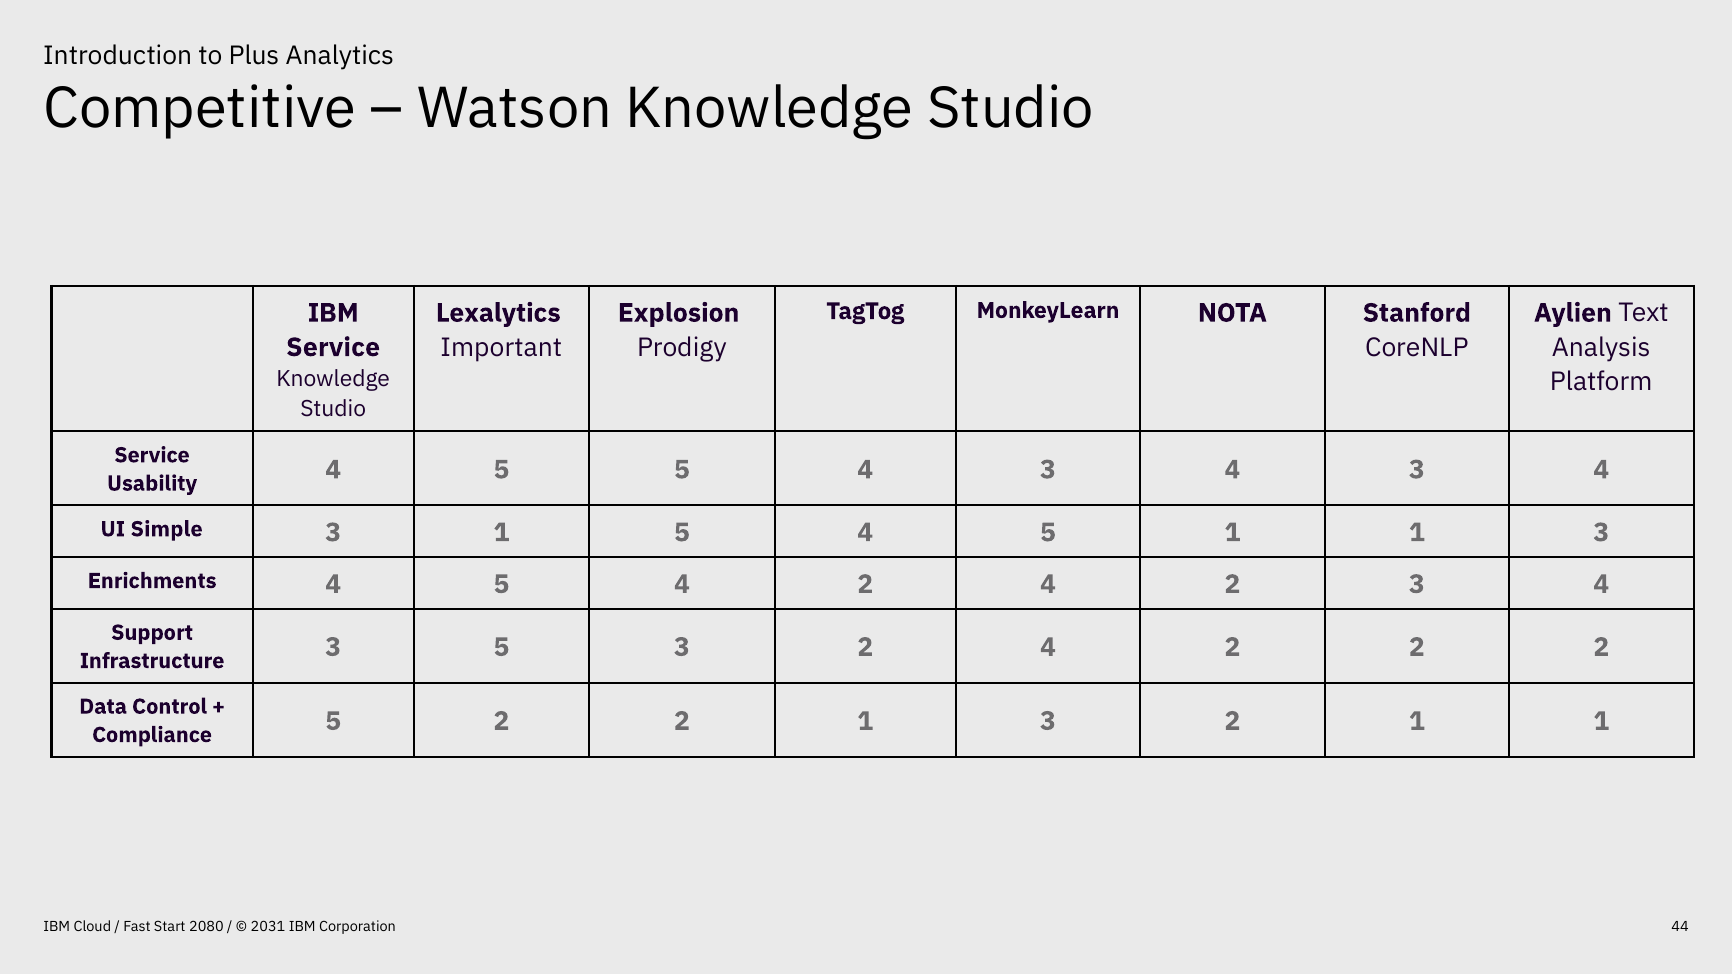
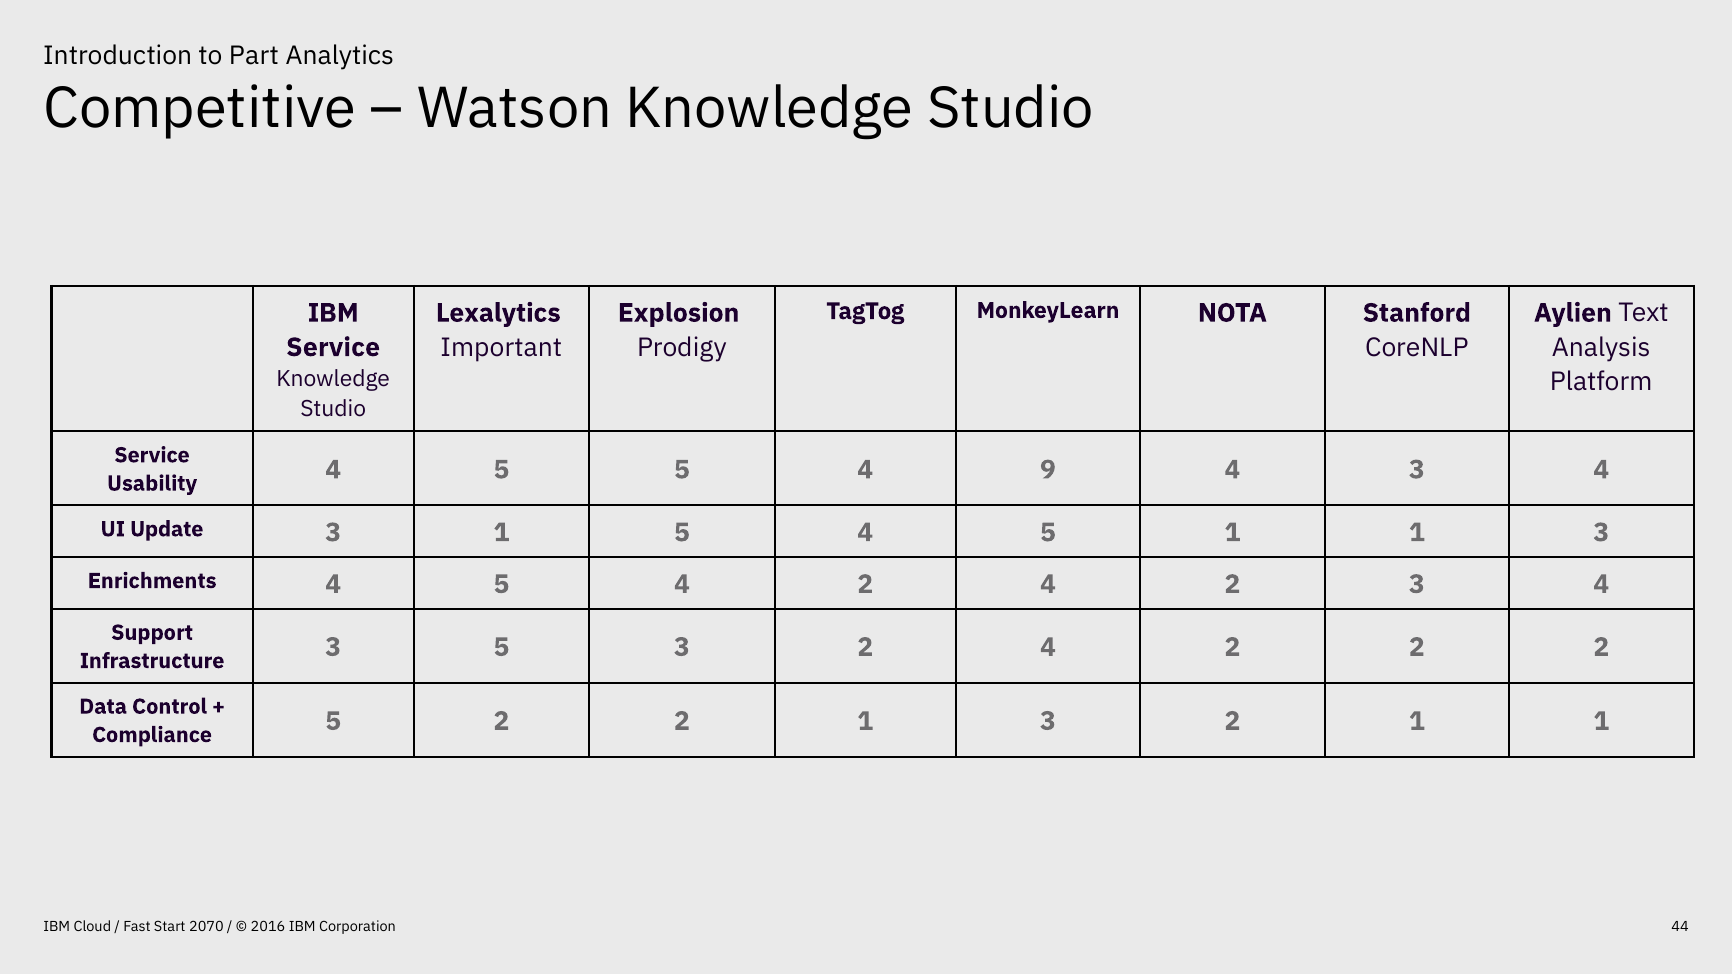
Plus: Plus -> Part (254, 56)
5 4 3: 3 -> 9 (1048, 470)
Simple: Simple -> Update (167, 529)
2080: 2080 -> 2070 (206, 927)
2031: 2031 -> 2016 (268, 927)
